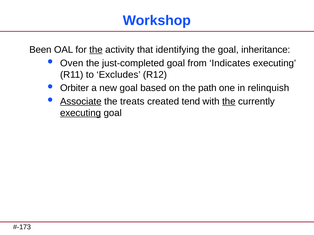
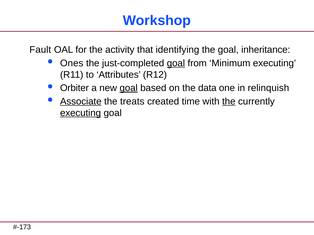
Been: Been -> Fault (40, 50)
the underline: present -> none (96, 50)
Oven: Oven -> Ones (72, 63)
goal underline: none -> present (176, 63)
Indicates: Indicates -> Minimum (230, 63)
Excludes: Excludes -> Attributes (119, 75)
goal underline: none -> present (129, 88)
path: path -> data (207, 88)
tend: tend -> time (191, 102)
